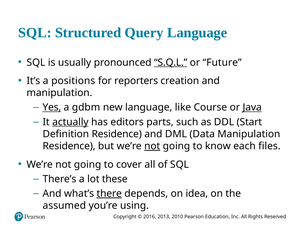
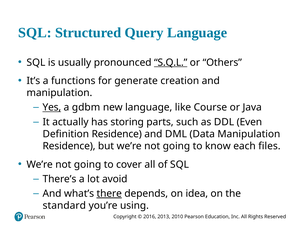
Future: Future -> Others (222, 63)
positions: positions -> functions (73, 81)
reporters: reporters -> generate (136, 81)
Java underline: present -> none (252, 108)
actually underline: present -> none (70, 122)
editors: editors -> storing (127, 122)
Start: Start -> Even (249, 122)
not underline: present -> none (152, 146)
these: these -> avoid (115, 179)
assumed: assumed -> standard (64, 206)
